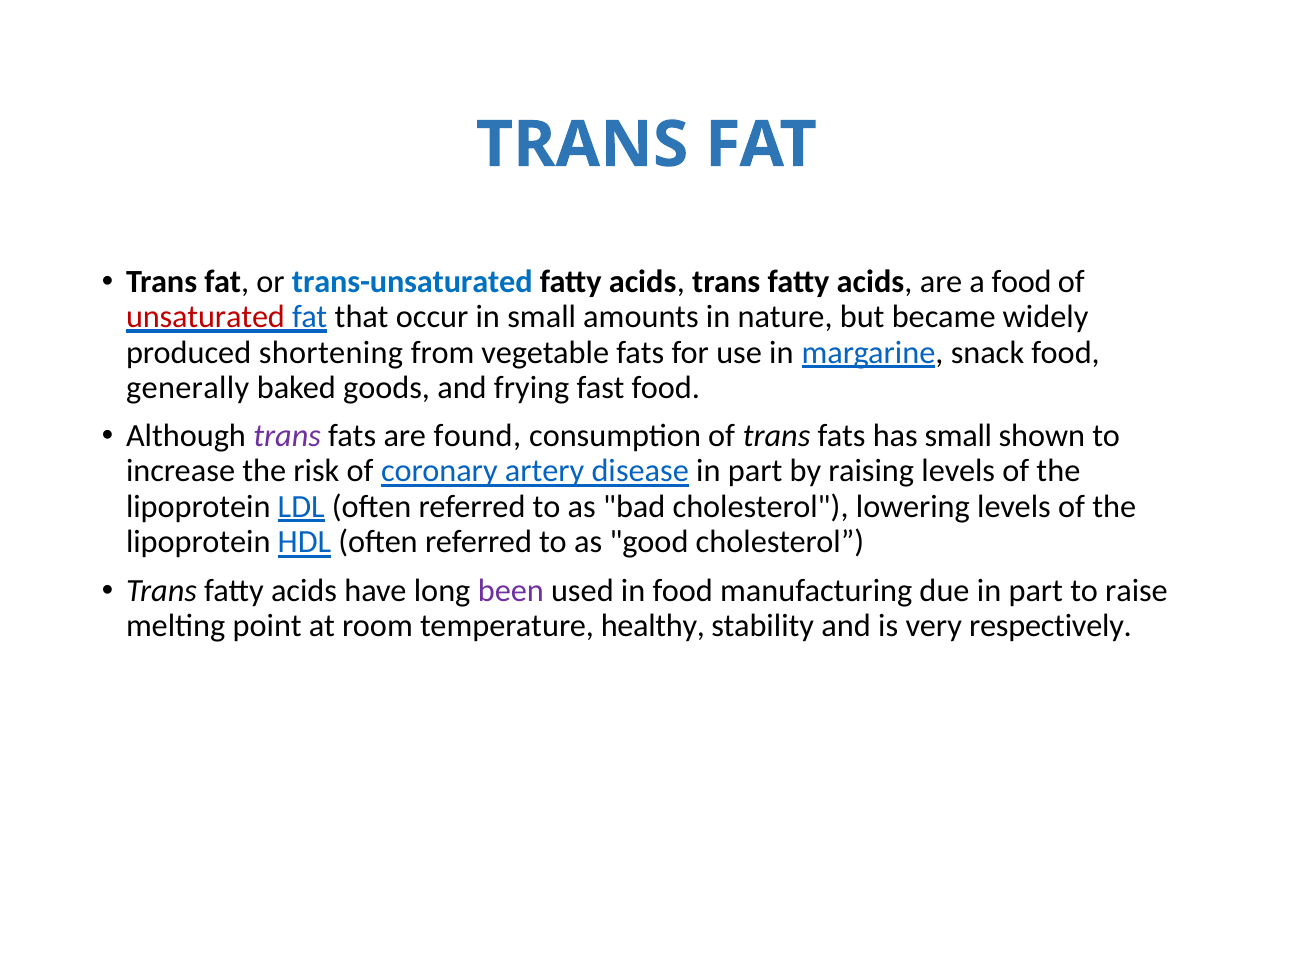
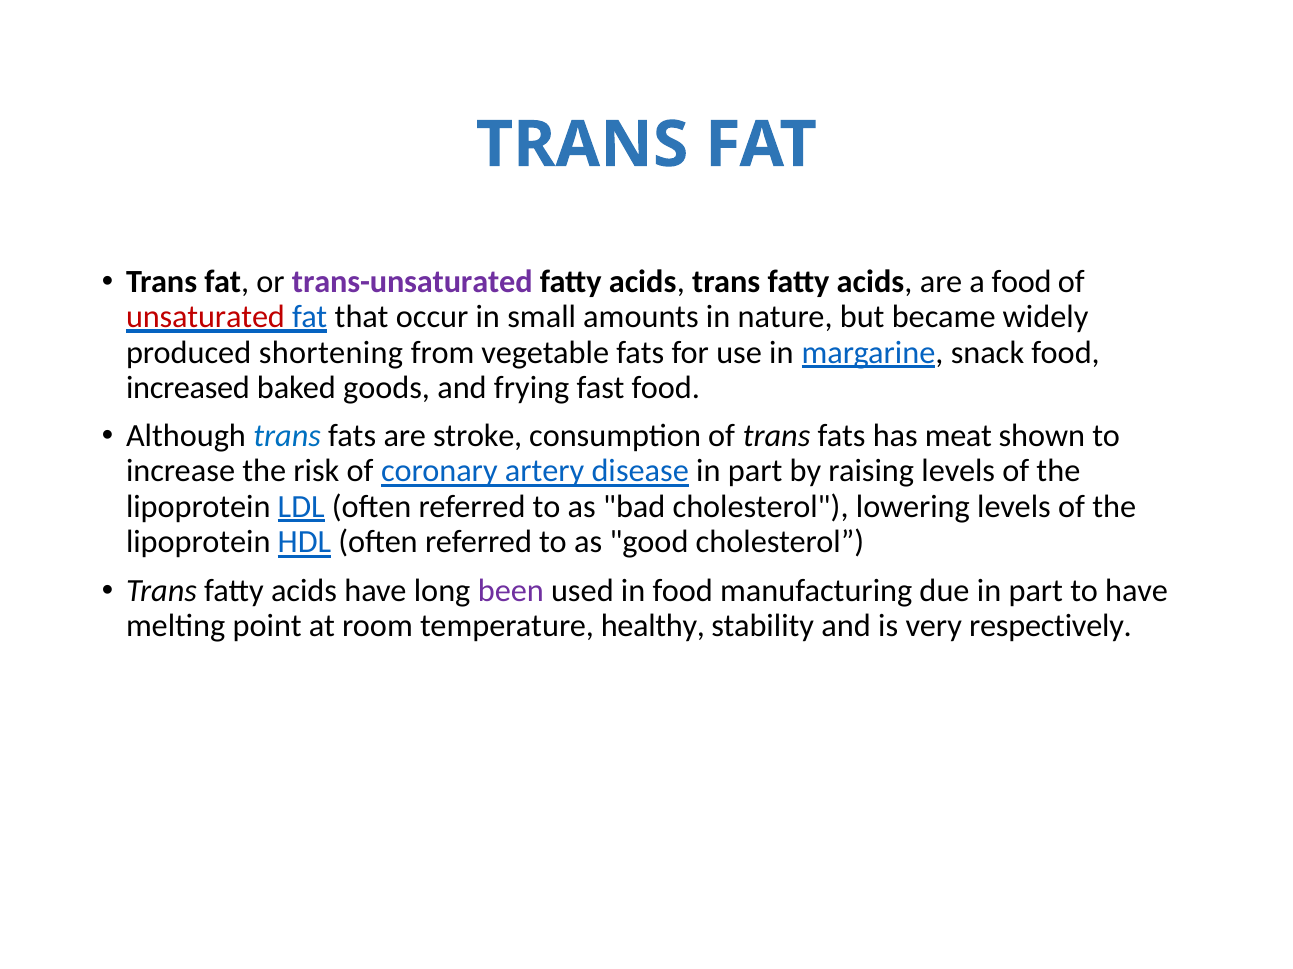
trans-unsaturated colour: blue -> purple (412, 282)
generally: generally -> increased (188, 388)
trans colour: purple -> blue (287, 436)
found: found -> stroke (478, 436)
has small: small -> meat (958, 436)
to raise: raise -> have (1137, 591)
